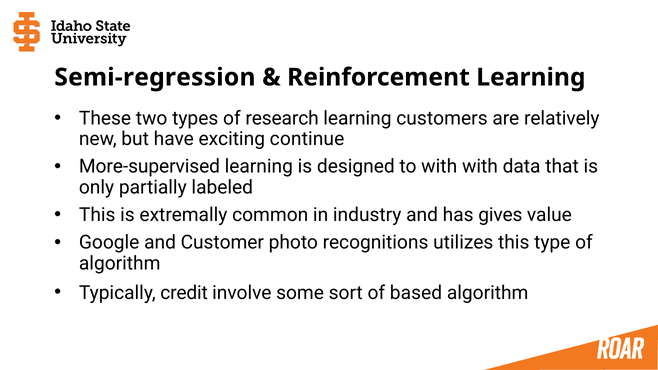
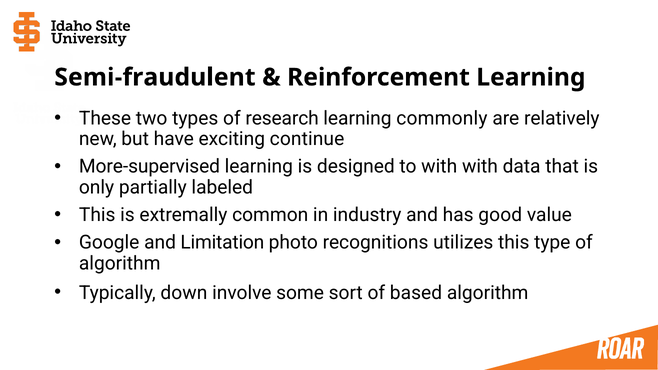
Semi-regression: Semi-regression -> Semi-fraudulent (155, 77)
customers: customers -> commonly (442, 118)
gives: gives -> good (500, 215)
Customer: Customer -> Limitation (222, 243)
credit: credit -> down (184, 293)
